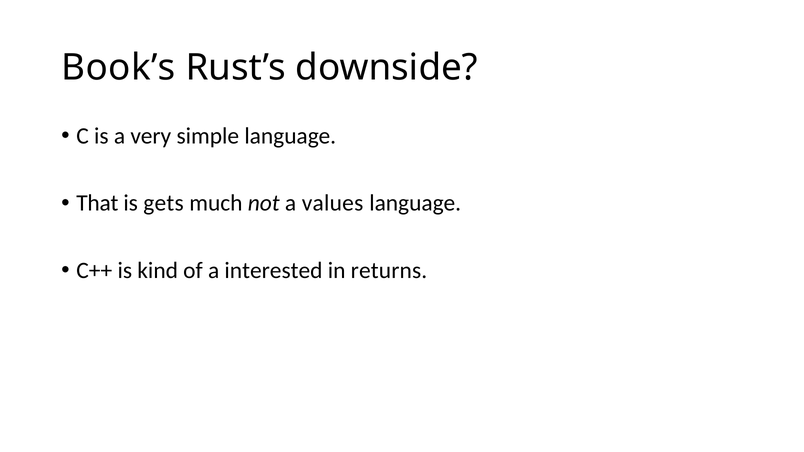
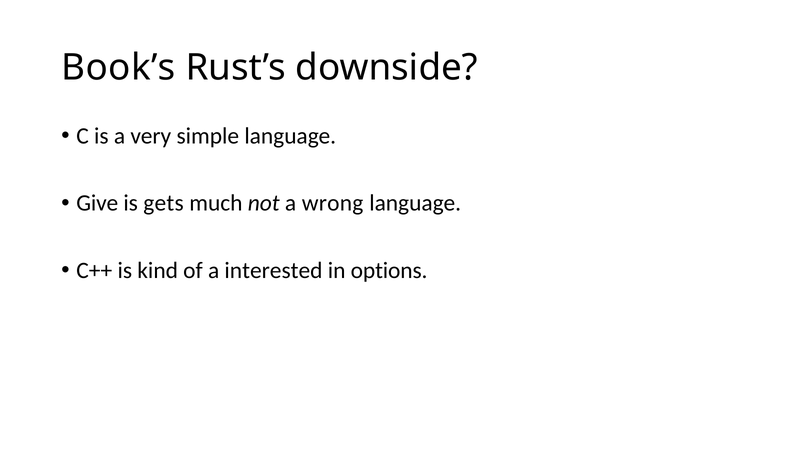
That: That -> Give (97, 203)
values: values -> wrong (333, 203)
returns: returns -> options (389, 271)
